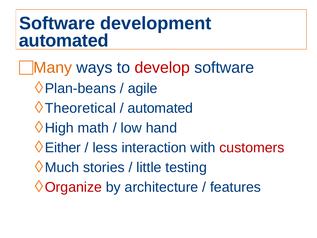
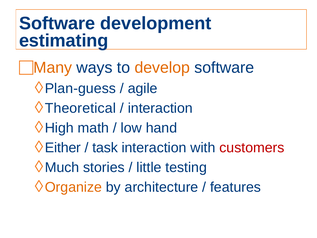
automated: automated -> estimating (64, 41)
develop colour: red -> orange (162, 68)
Plan-beans: Plan-beans -> Plan-guess (80, 88)
automated: automated -> interaction (160, 108)
less: less -> task (105, 148)
Organize colour: red -> orange (73, 187)
